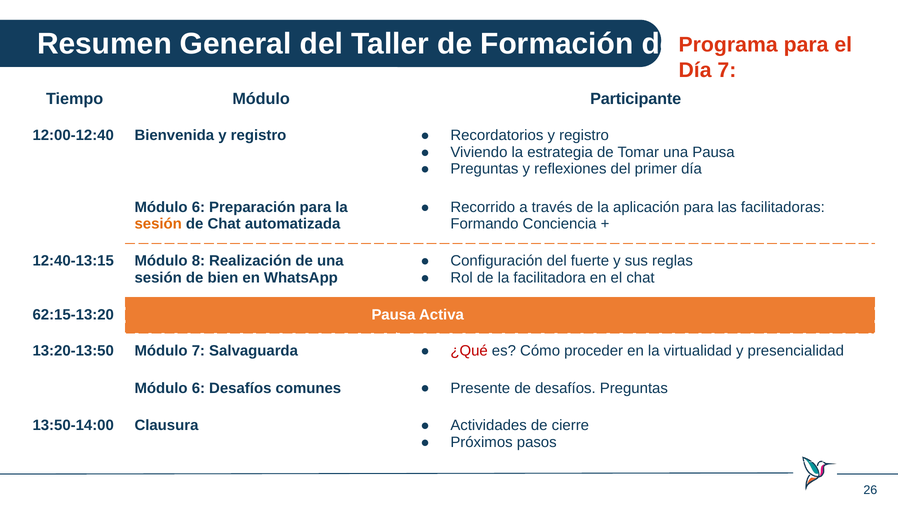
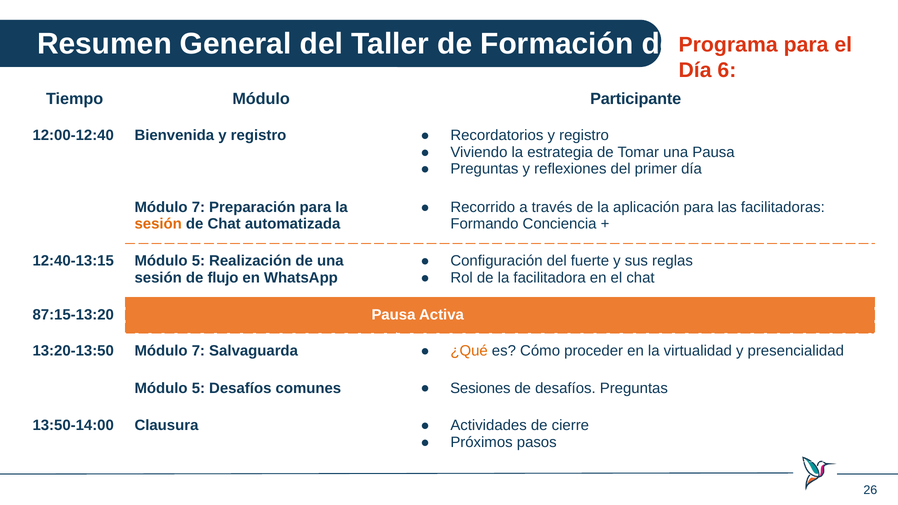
Día 7: 7 -> 6 (727, 70)
6: 6 -> 7 (198, 207)
12:40-13:15 Módulo 8: 8 -> 5 (198, 261)
bien: bien -> flujo (223, 278)
62:15-13:20: 62:15-13:20 -> 87:15-13:20 (73, 315)
¿Qué colour: red -> orange (469, 351)
6: 6 -> 5 (198, 388)
Presente: Presente -> Sesiones (480, 388)
